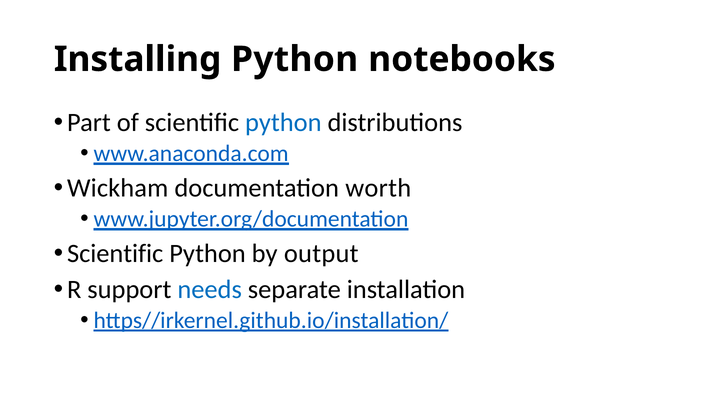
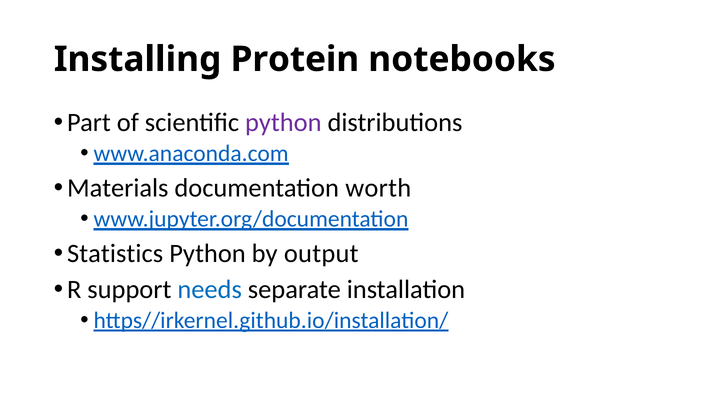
Installing Python: Python -> Protein (295, 59)
python colour: blue -> purple (283, 122)
Wickham: Wickham -> Materials (118, 188)
Scientific: Scientific -> Statistics (115, 254)
